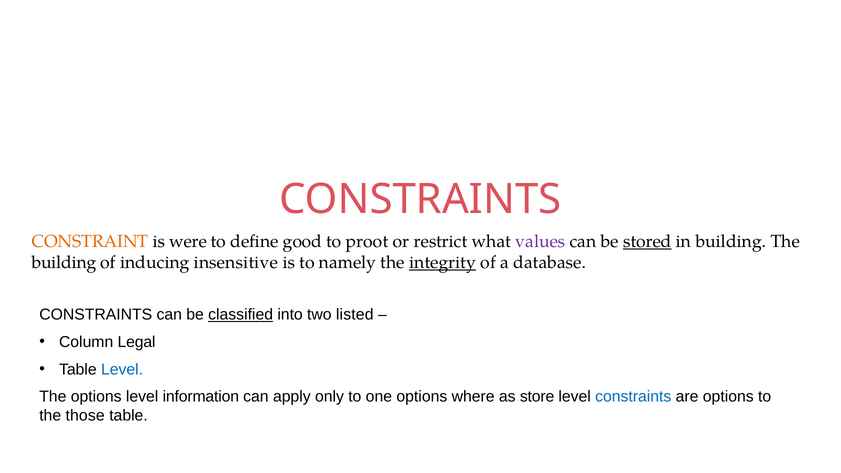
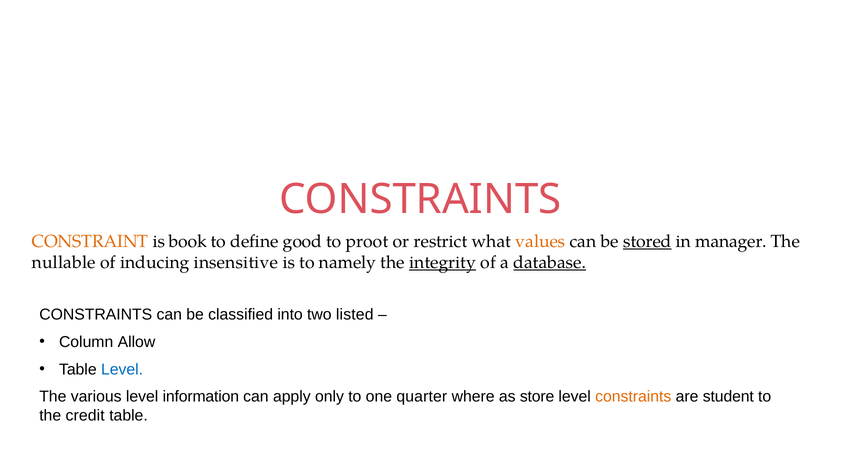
were: were -> book (188, 242)
values colour: purple -> orange (540, 242)
in building: building -> manager (731, 242)
building: building -> nullable (64, 263)
database underline: none -> present (550, 263)
classified underline: present -> none (241, 315)
Legal: Legal -> Allow (136, 342)
The options: options -> various (96, 397)
one options: options -> quarter (422, 397)
constraints colour: blue -> orange (633, 397)
are options: options -> student (728, 397)
those: those -> credit (85, 416)
